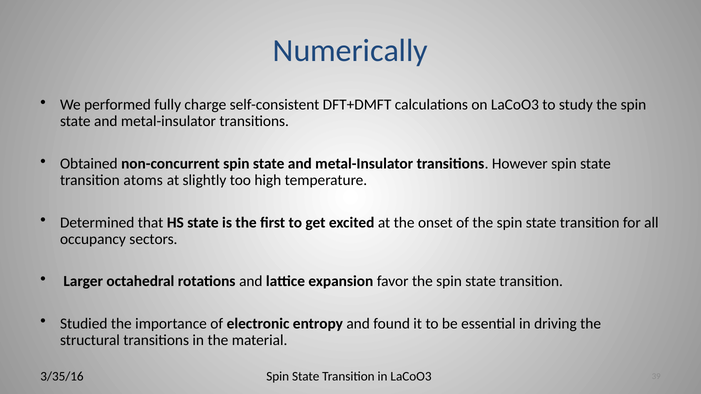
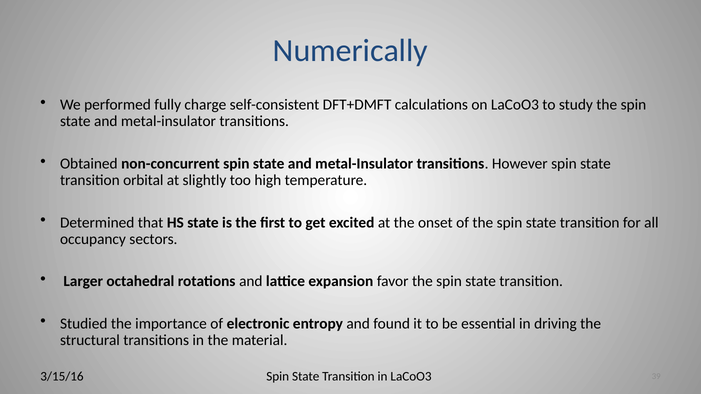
atoms: atoms -> orbital (143, 180)
3/35/16: 3/35/16 -> 3/15/16 (62, 377)
